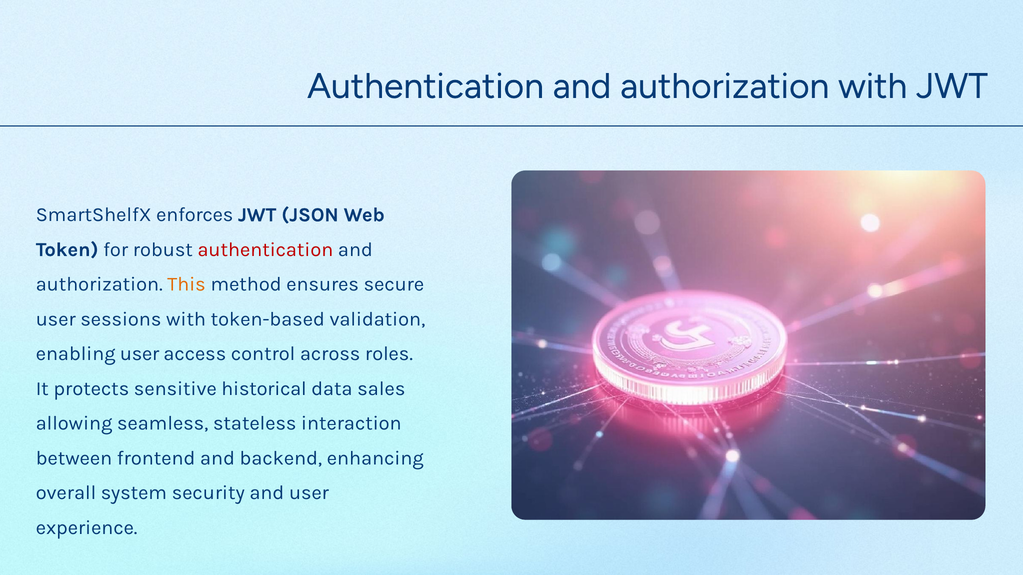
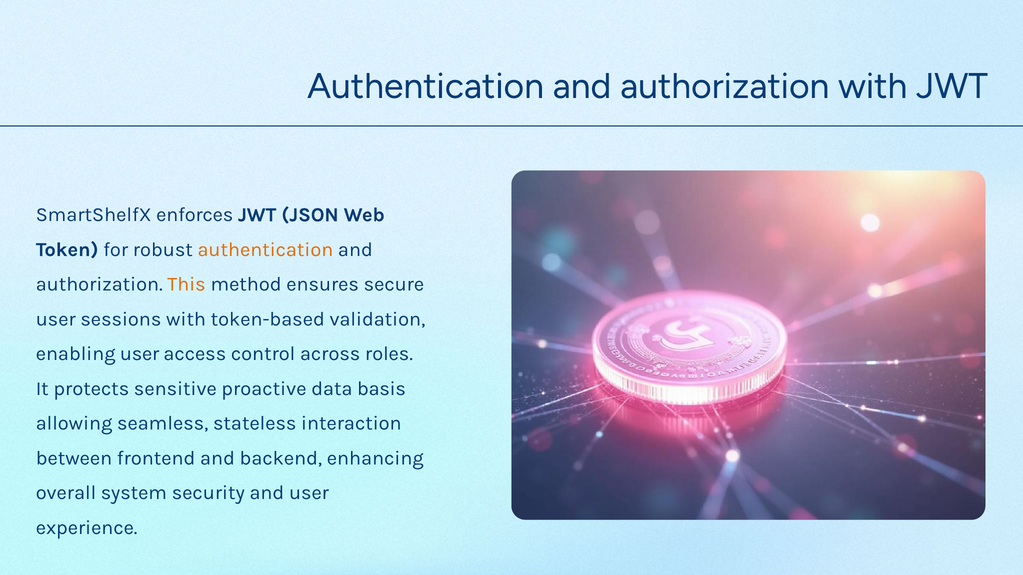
authentication colour: red -> orange (265, 250)
historical: historical -> proactive (264, 389)
sales: sales -> basis (381, 389)
